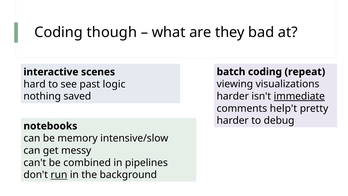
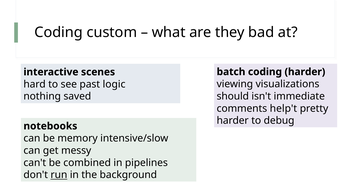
though: though -> custom (112, 32)
coding repeat: repeat -> harder (305, 72)
harder: harder -> should (233, 96)
immediate underline: present -> none (299, 96)
